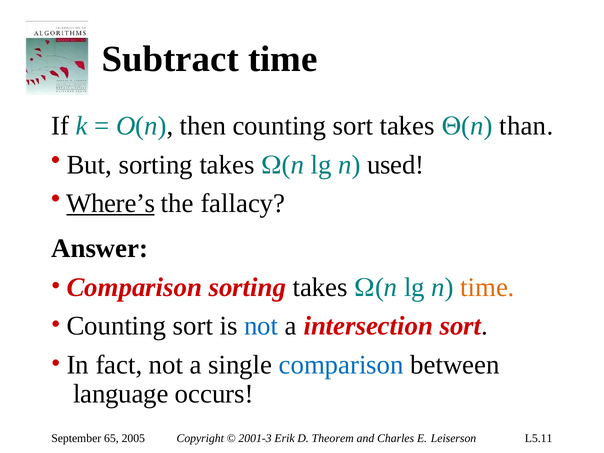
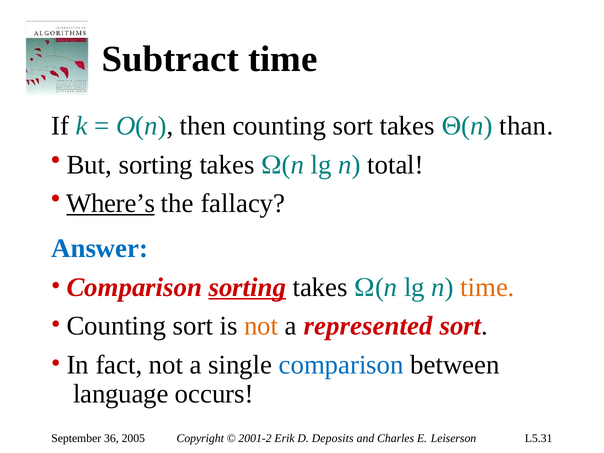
used: used -> total (396, 165)
Answer colour: black -> blue (100, 248)
sorting underline: none -> present (247, 287)
not colour: blue -> orange (261, 326)
intersection: intersection -> represented (368, 326)
65: 65 -> 36 (111, 438)
2001-3: 2001-3 -> 2001-2 (255, 438)
Theorem: Theorem -> Deposits (333, 438)
L5.11: L5.11 -> L5.31 (539, 438)
